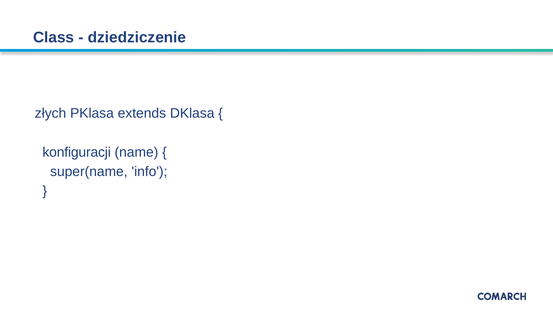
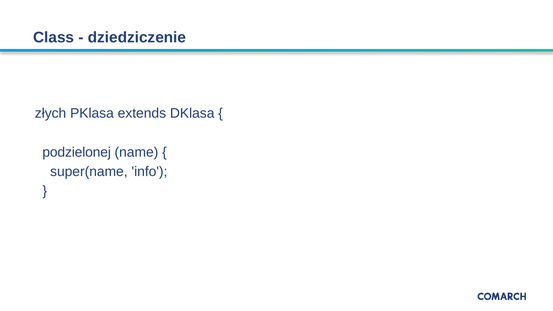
konfiguracji: konfiguracji -> podzielonej (77, 152)
